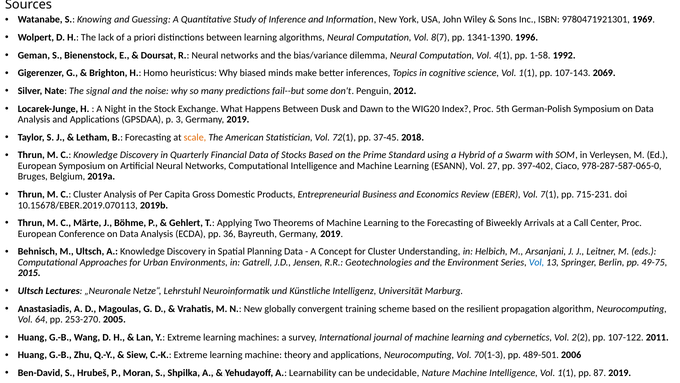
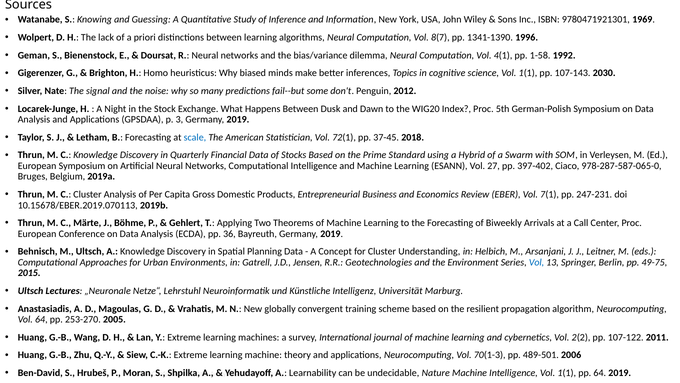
2069: 2069 -> 2030 (604, 73)
scale colour: orange -> blue (195, 137)
715-231: 715-231 -> 247-231 (594, 194)
pp 87: 87 -> 64 (600, 373)
